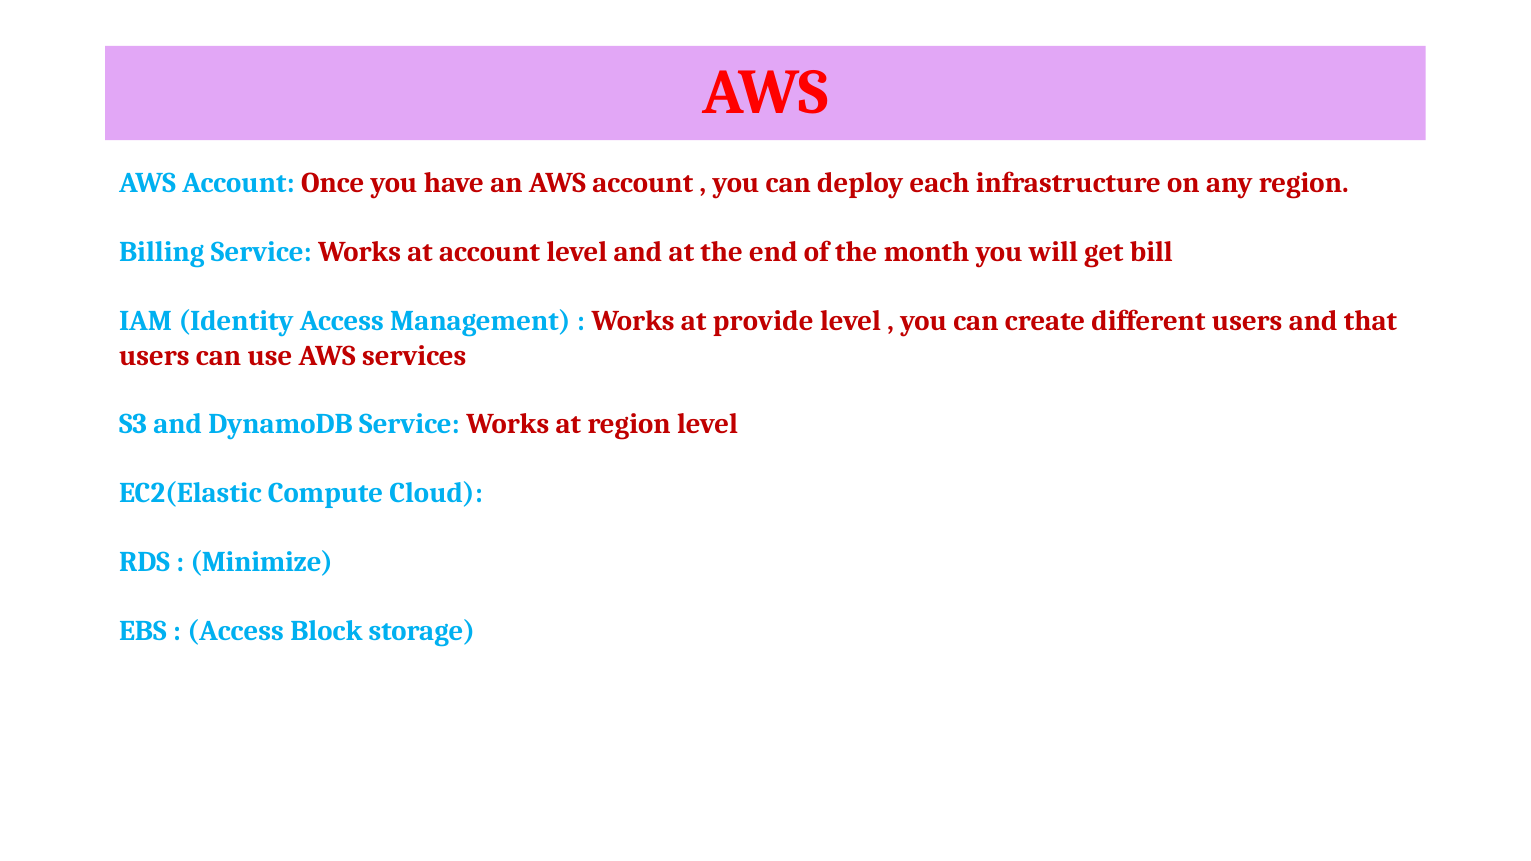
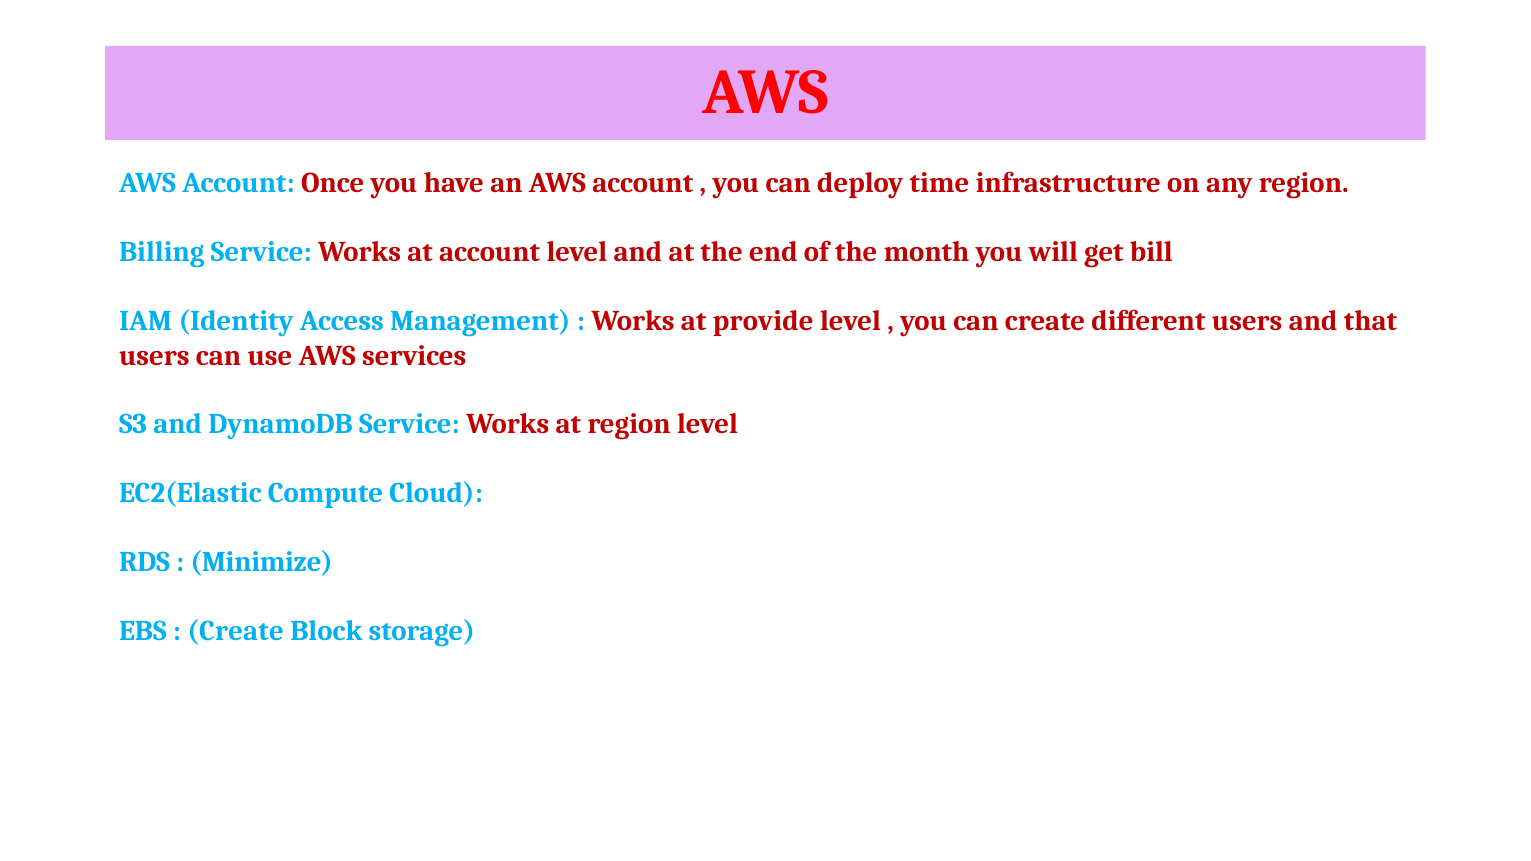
each: each -> time (940, 183)
Access: Access -> Create (236, 631)
